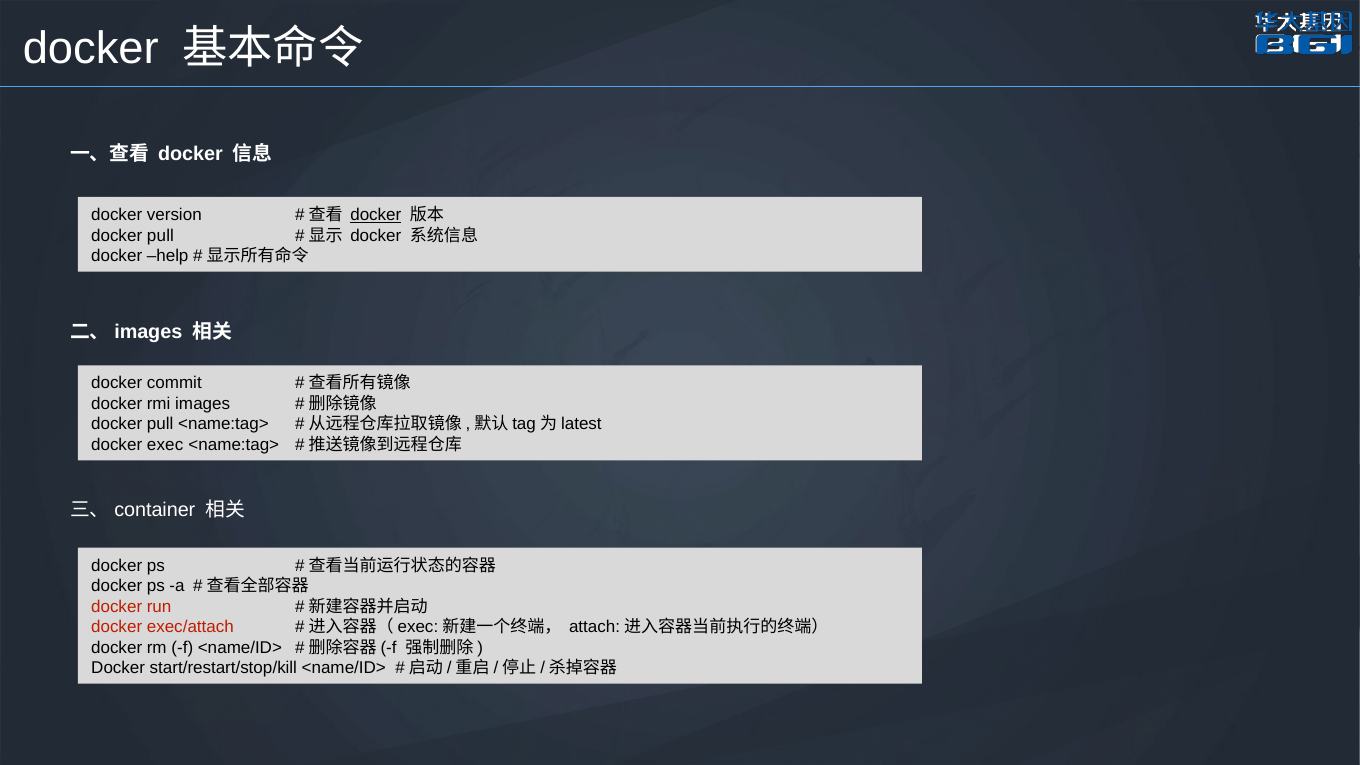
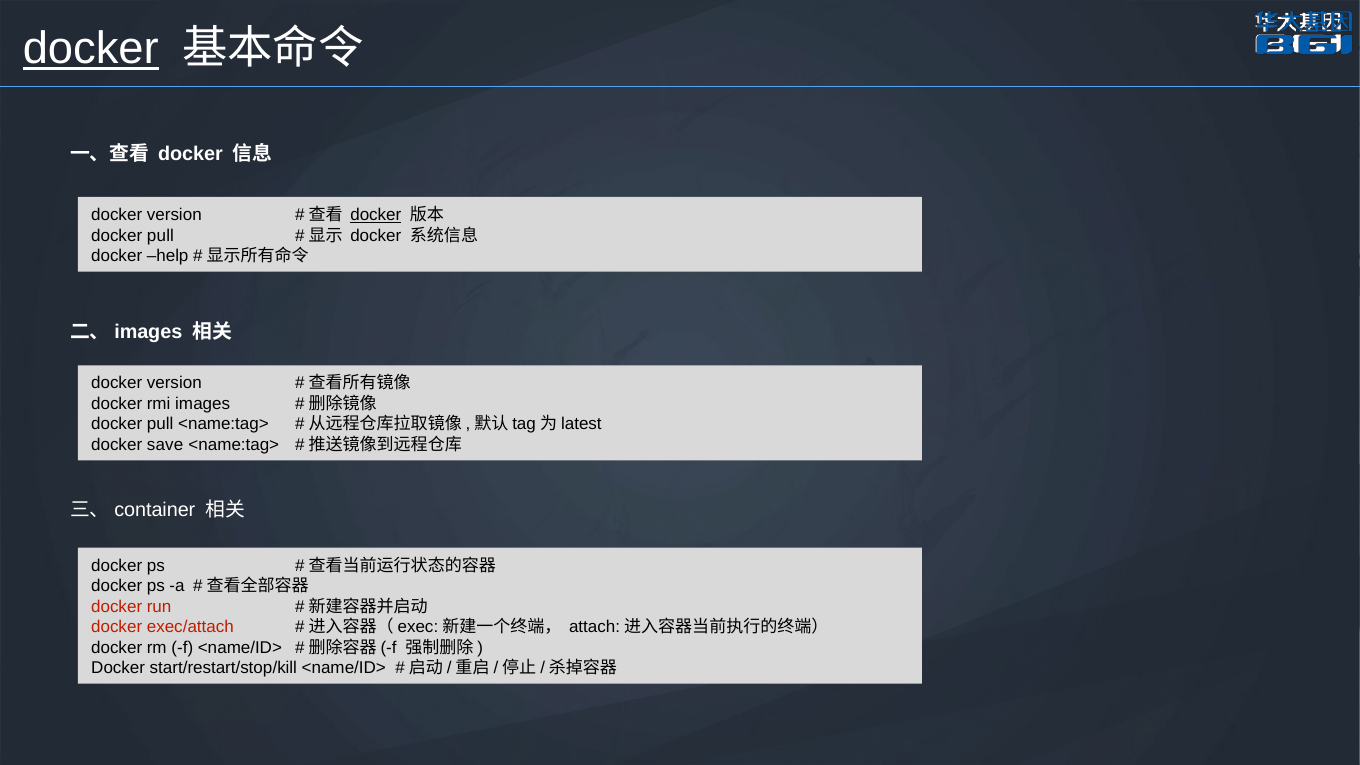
docker underline: none -> present (91, 49)
commit: commit -> version (174, 383)
exec: exec -> save (165, 445)
